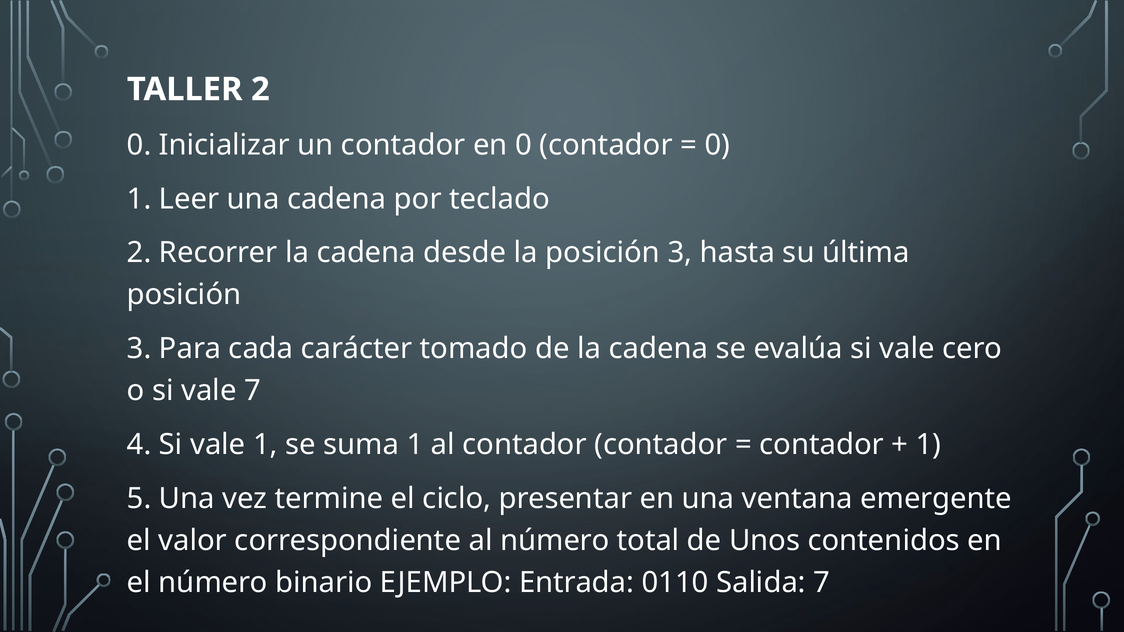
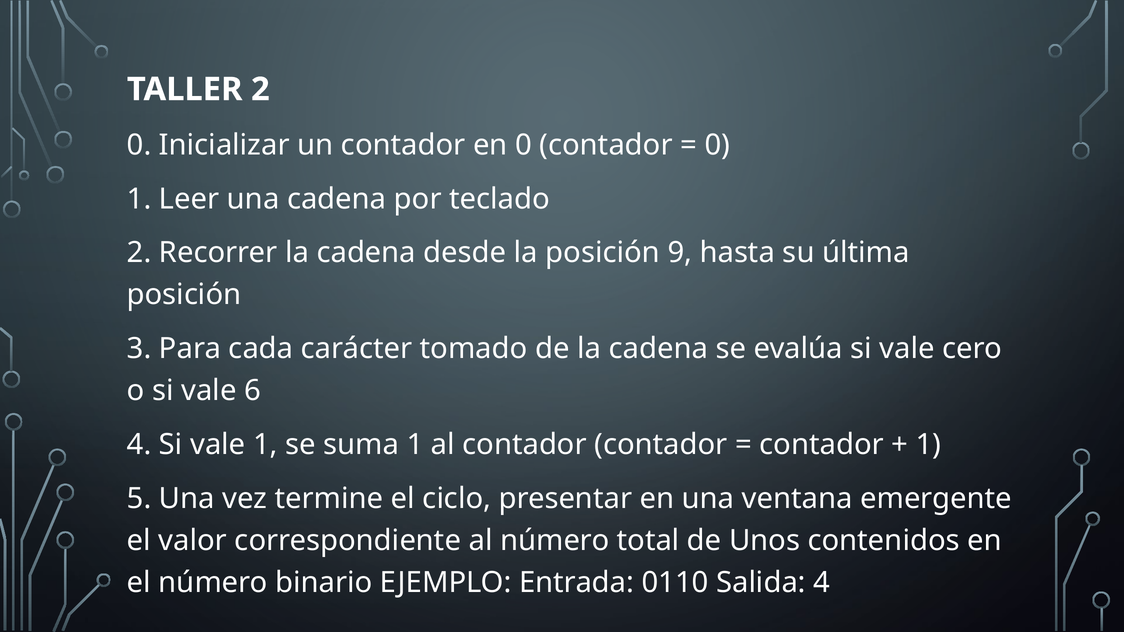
la posición 3: 3 -> 9 (680, 253)
vale 7: 7 -> 6 (252, 391)
Salida 7: 7 -> 4 (822, 583)
